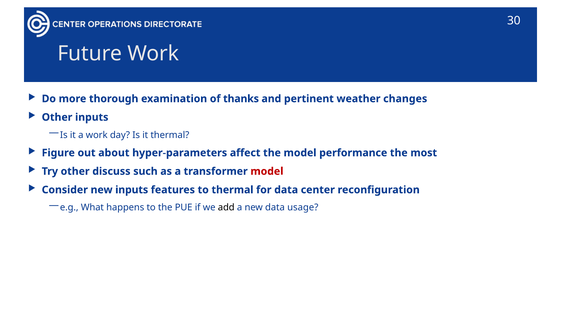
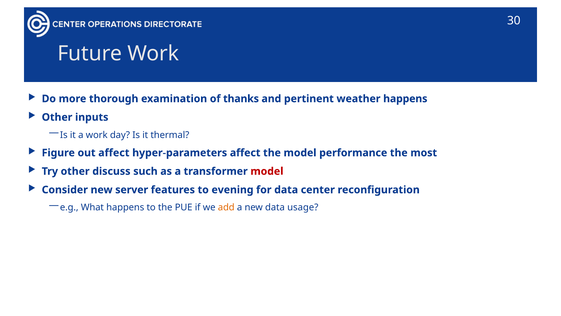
weather changes: changes -> happens (405, 99)
out about: about -> affect (114, 153)
new inputs: inputs -> server (132, 190)
to thermal: thermal -> evening (232, 190)
add colour: black -> orange (226, 207)
